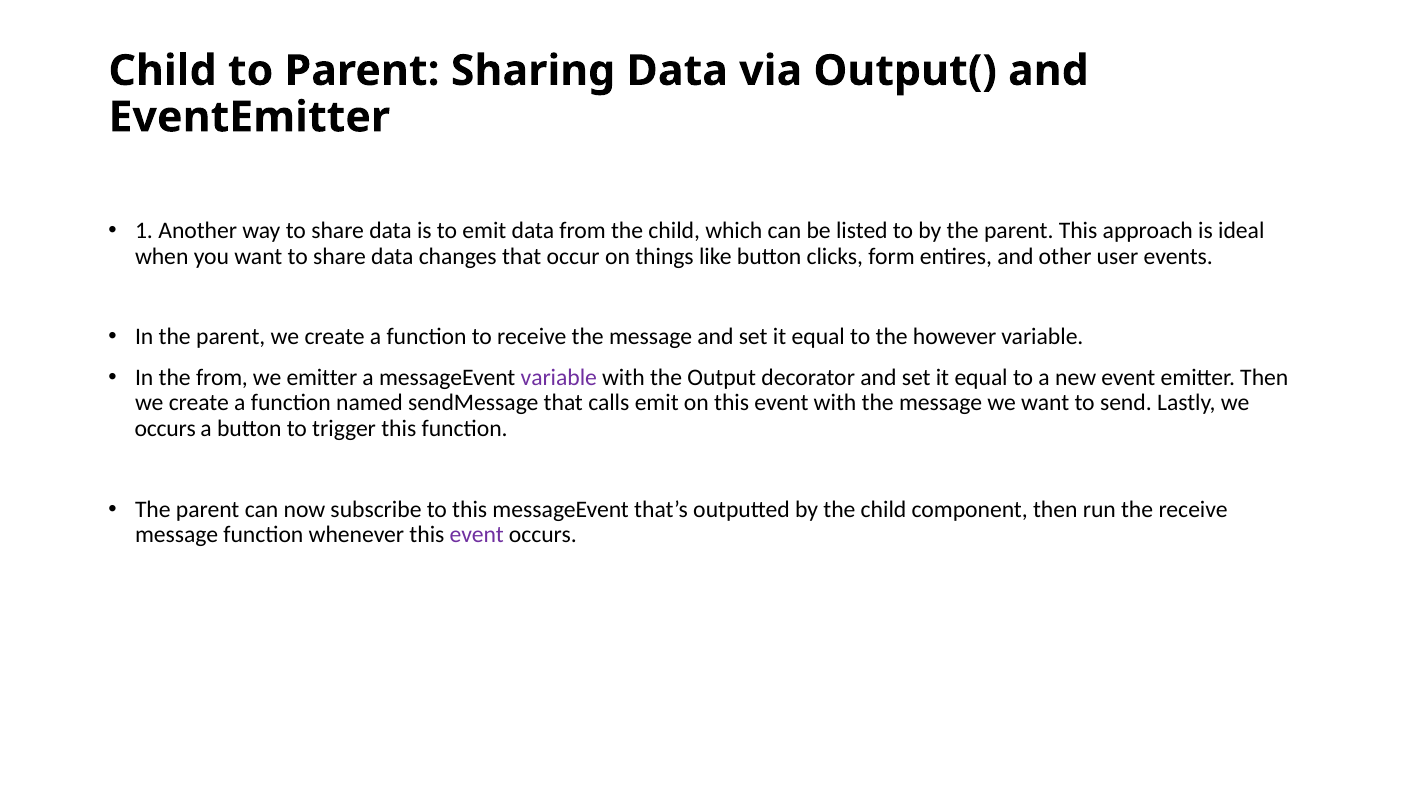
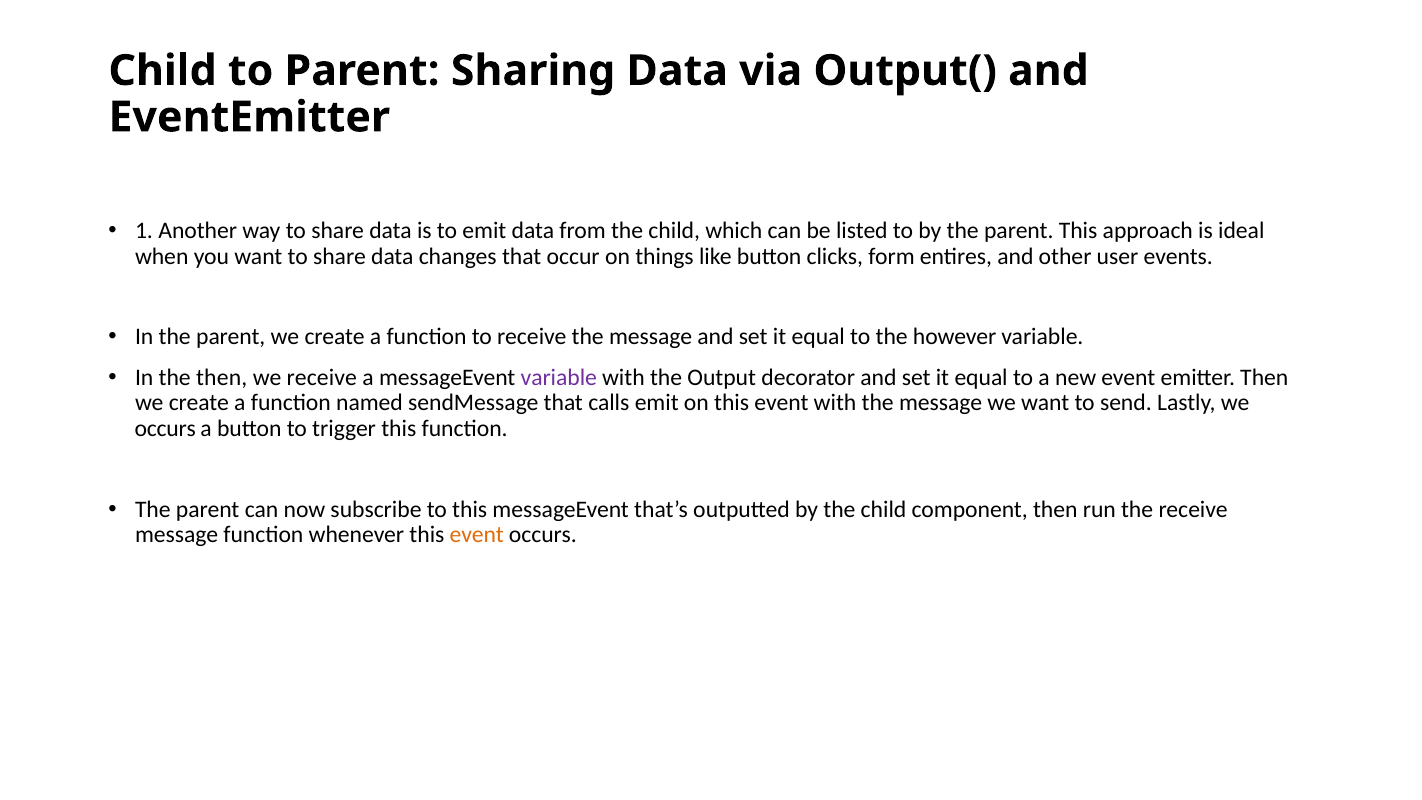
the from: from -> then (222, 377)
we emitter: emitter -> receive (322, 377)
event colour: purple -> orange (477, 535)
